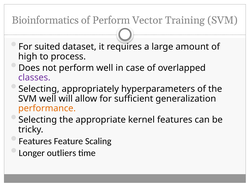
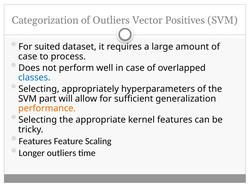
Bioinformatics: Bioinformatics -> Categorization (45, 20)
of Perform: Perform -> Outliers (111, 20)
Training: Training -> Positives (185, 20)
high: high -> case (28, 57)
classes colour: purple -> blue (34, 78)
SVM well: well -> part (48, 99)
